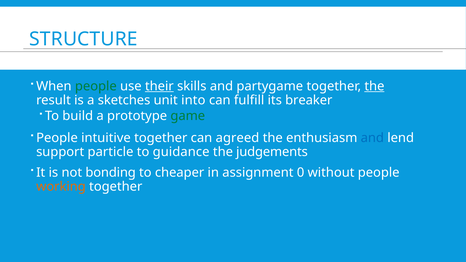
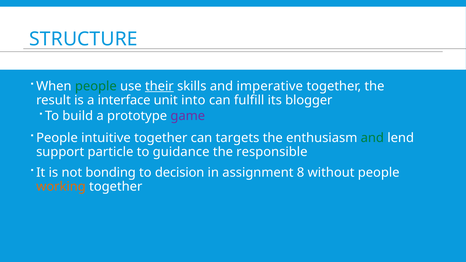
partygame: partygame -> imperative (270, 86)
the underline: present -> none (374, 86)
sketches: sketches -> interface (124, 100)
breaker: breaker -> blogger (309, 100)
game colour: green -> purple (188, 116)
agreed: agreed -> targets (237, 138)
and colour: blue -> green (372, 138)
judgements: judgements -> responsible (272, 152)
cheaper: cheaper -> decision (180, 173)
0: 0 -> 8 (301, 173)
